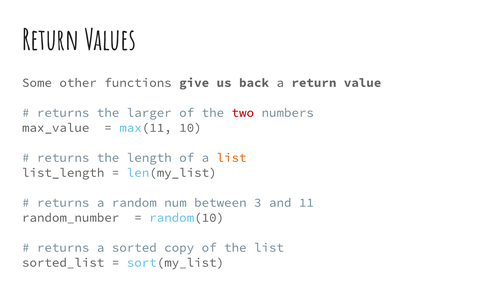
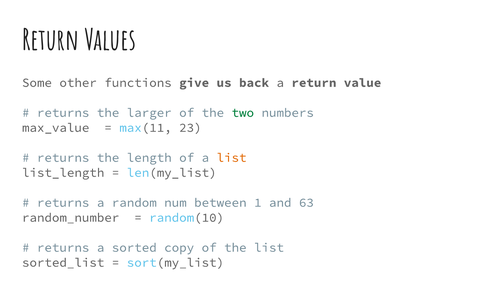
two colour: red -> green (243, 113)
10: 10 -> 23 (190, 128)
3: 3 -> 1 (258, 202)
11: 11 -> 63 (306, 202)
